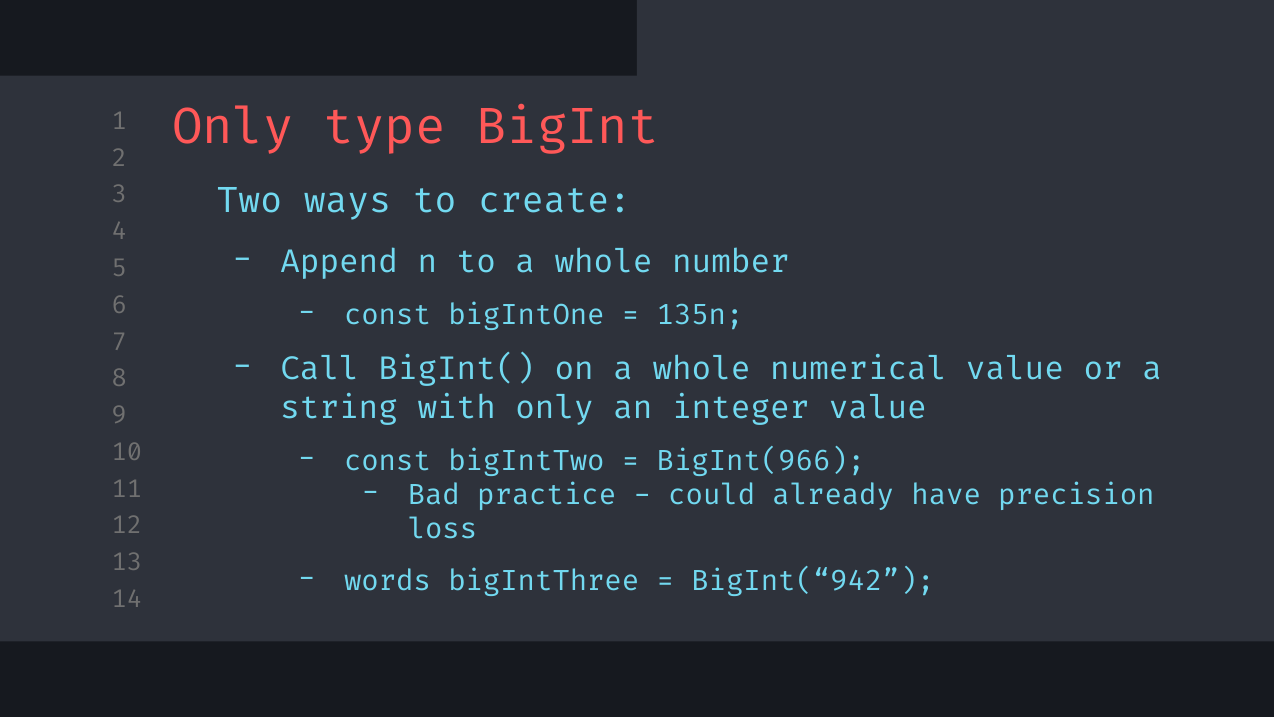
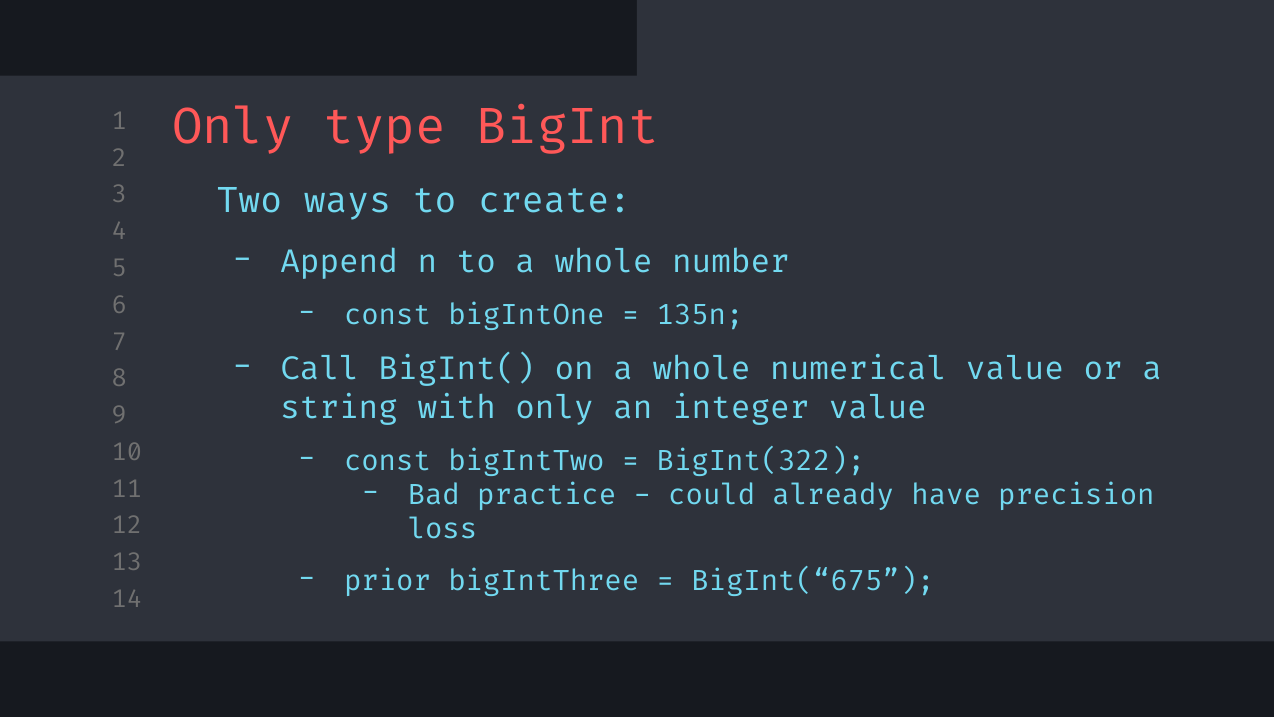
BigInt(966: BigInt(966 -> BigInt(322 (761, 461)
words: words -> prior (388, 581)
BigInt(“942: BigInt(“942 -> BigInt(“675 (813, 581)
